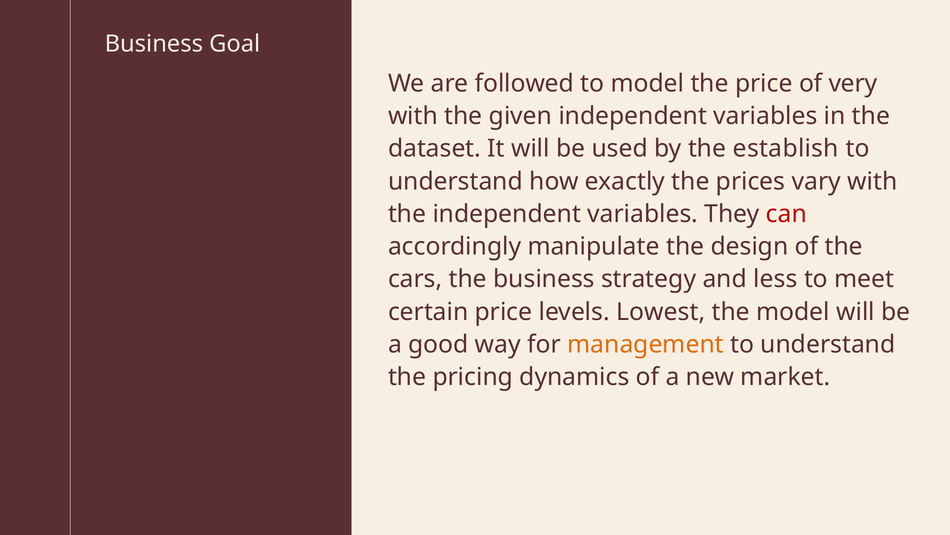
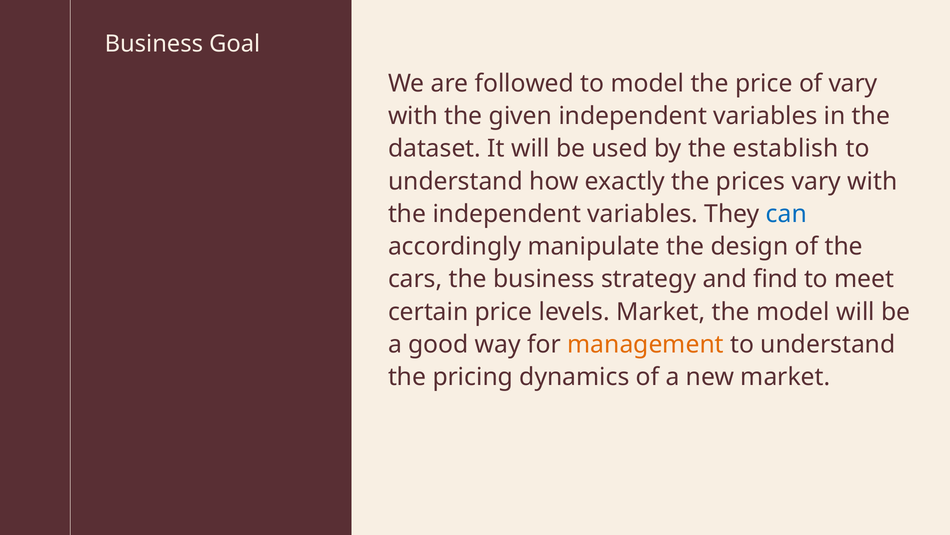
of very: very -> vary (853, 83)
can colour: red -> blue (786, 214)
less: less -> find (776, 279)
levels Lowest: Lowest -> Market (661, 312)
